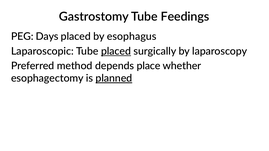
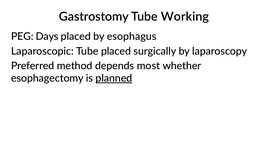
Feedings: Feedings -> Working (185, 17)
placed underline: present -> none (116, 51)
place: place -> most (148, 66)
